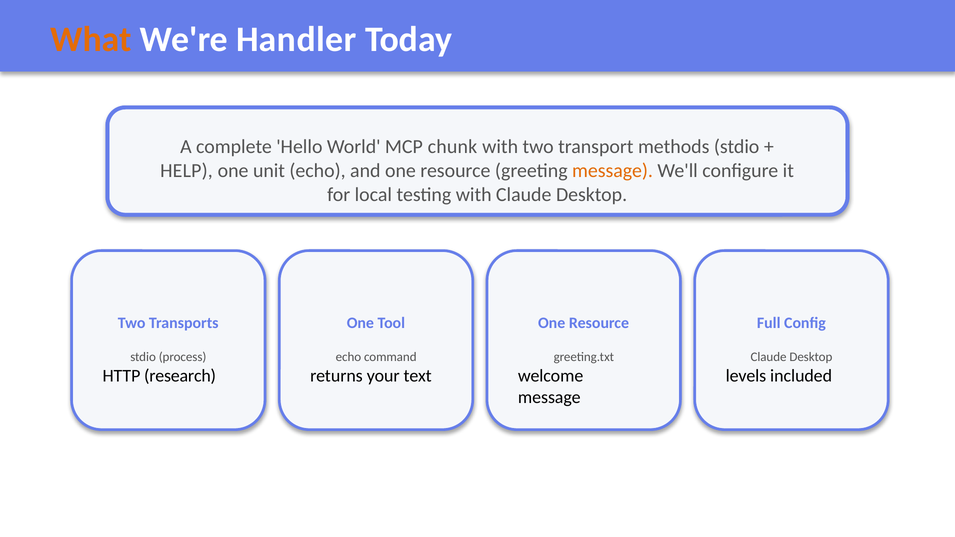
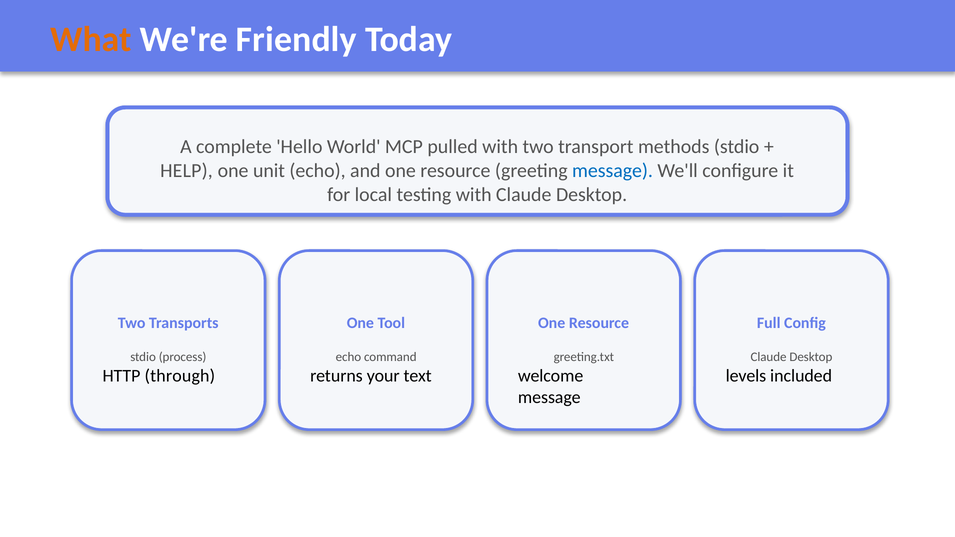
Handler: Handler -> Friendly (296, 39)
chunk: chunk -> pulled (453, 147)
message colour: orange -> blue (613, 171)
research: research -> through (180, 376)
